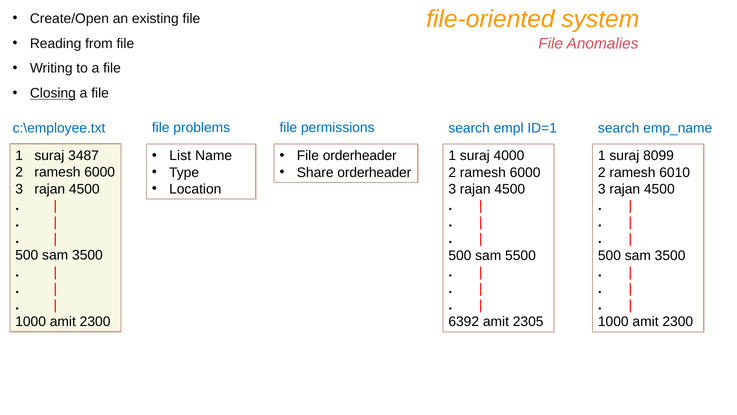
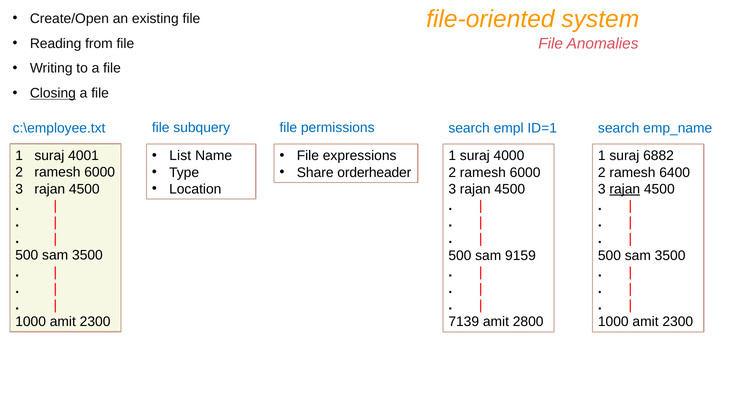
problems: problems -> subquery (202, 127)
File orderheader: orderheader -> expressions (360, 156)
3487: 3487 -> 4001 (84, 156)
8099: 8099 -> 6882 (659, 156)
6010: 6010 -> 6400 (675, 172)
rajan underline: none -> present (625, 189)
5500: 5500 -> 9159 (520, 255)
6392: 6392 -> 7139 (464, 322)
2305: 2305 -> 2800 (528, 322)
